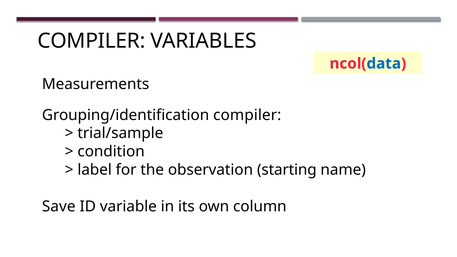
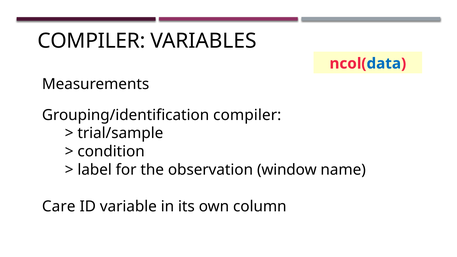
starting: starting -> window (287, 170)
Save: Save -> Care (59, 206)
